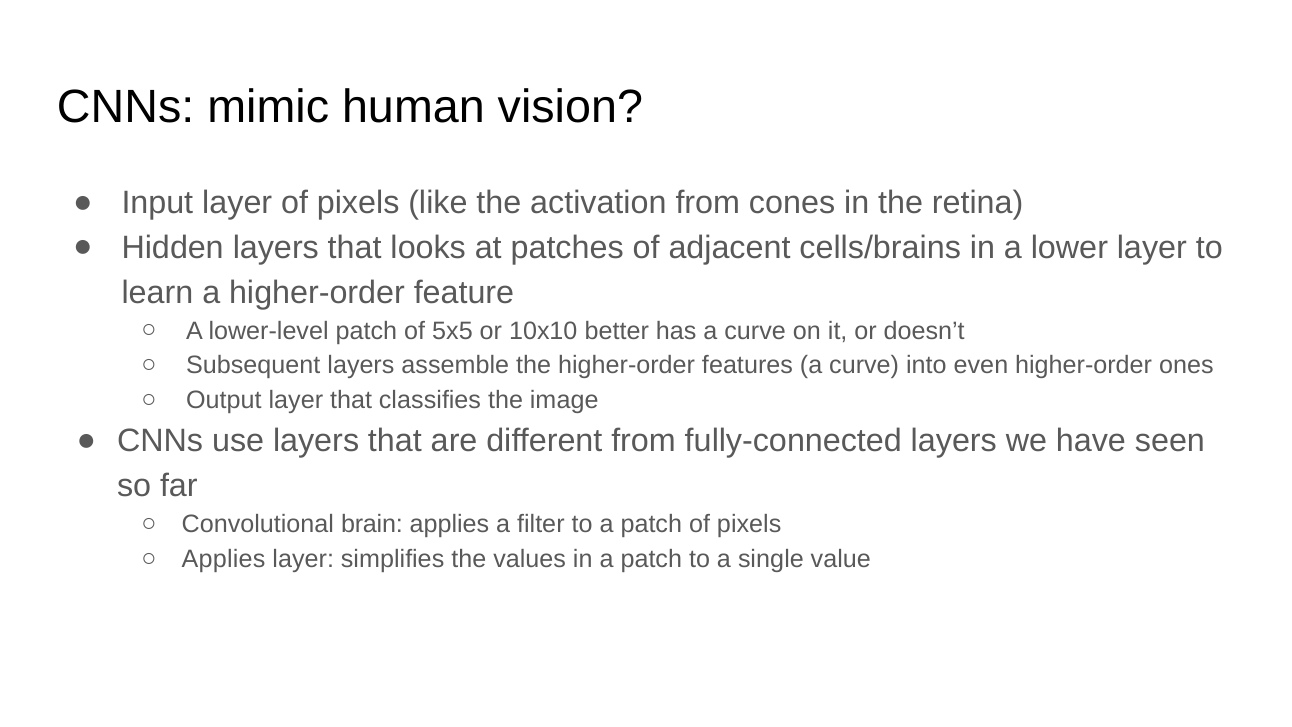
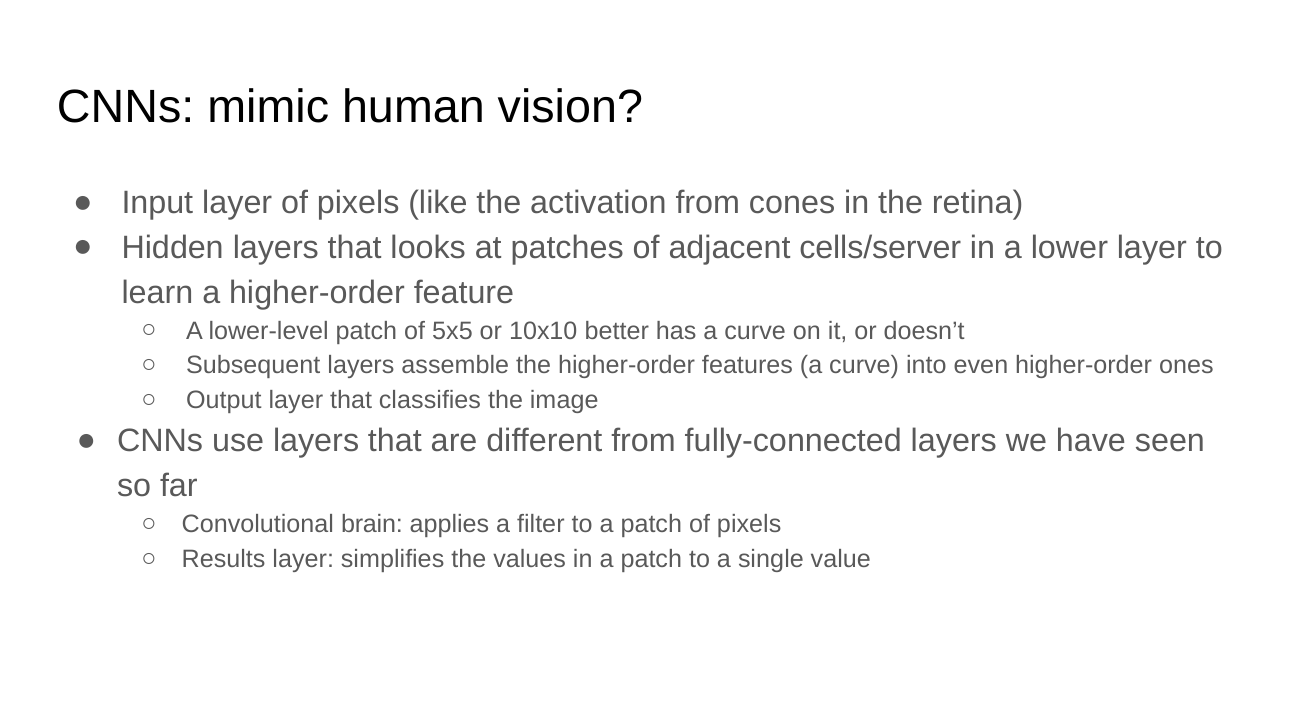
cells/brains: cells/brains -> cells/server (880, 248)
Applies: Applies -> Results (224, 559)
